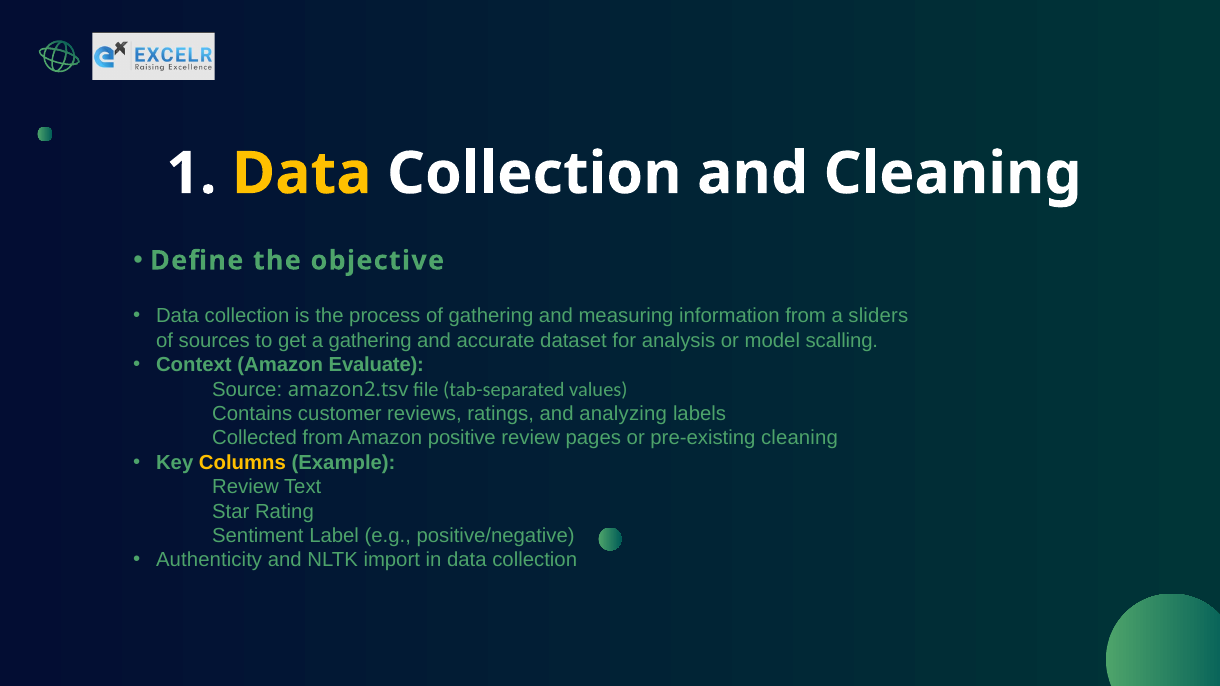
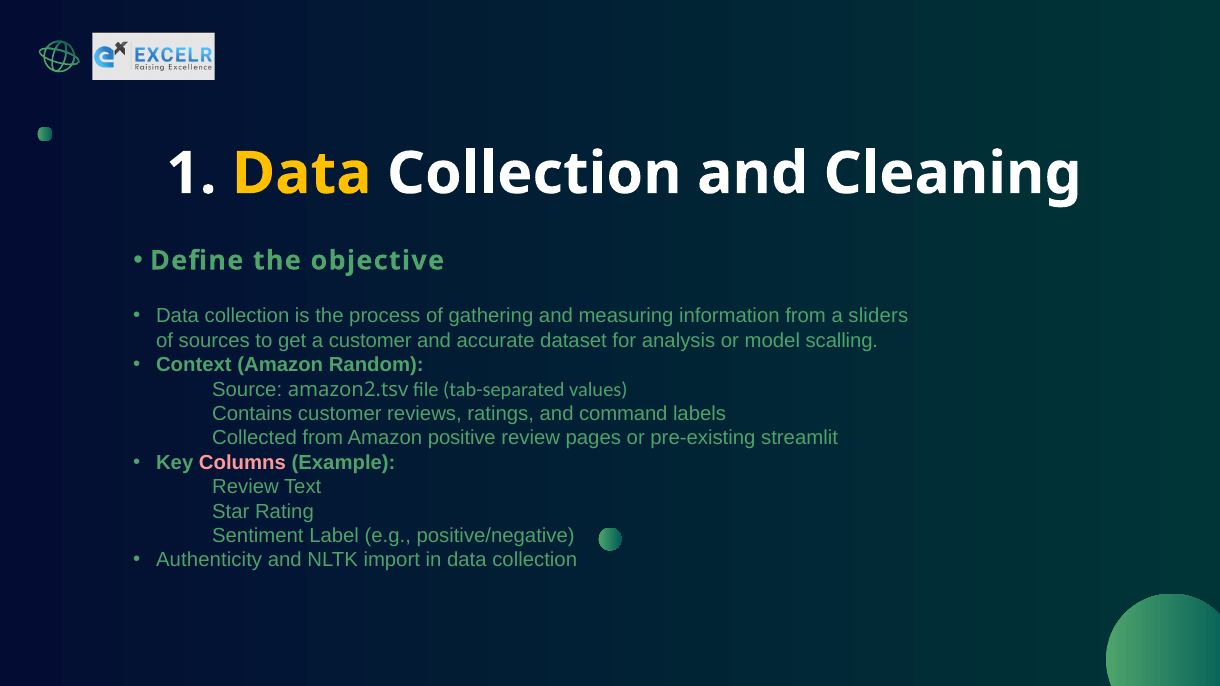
a gathering: gathering -> customer (370, 341)
Evaluate: Evaluate -> Random (376, 365)
analyzing: analyzing -> command (623, 414)
pre-existing cleaning: cleaning -> streamlit (800, 438)
Columns colour: yellow -> pink (242, 463)
